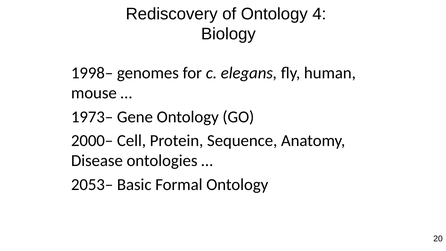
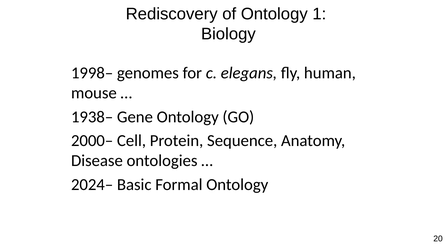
4: 4 -> 1 (319, 14)
1973–: 1973– -> 1938– (92, 117)
2053–: 2053– -> 2024– (92, 184)
